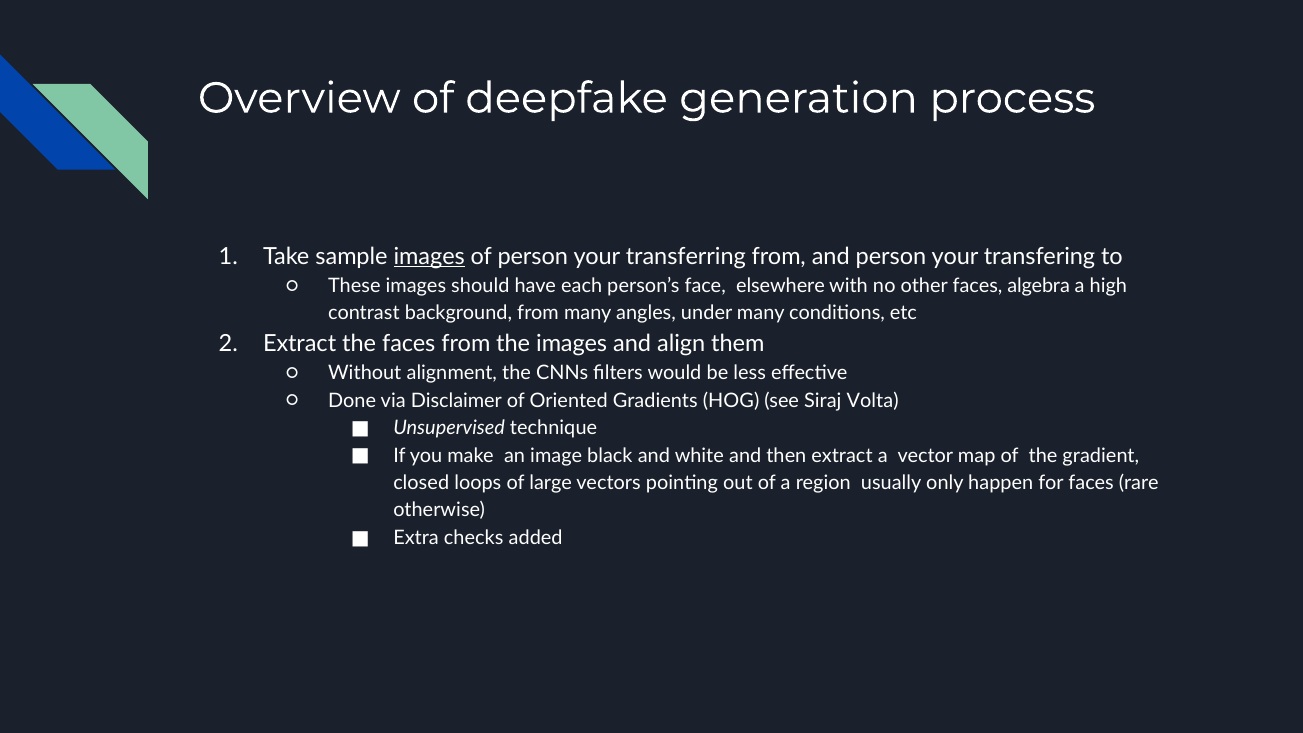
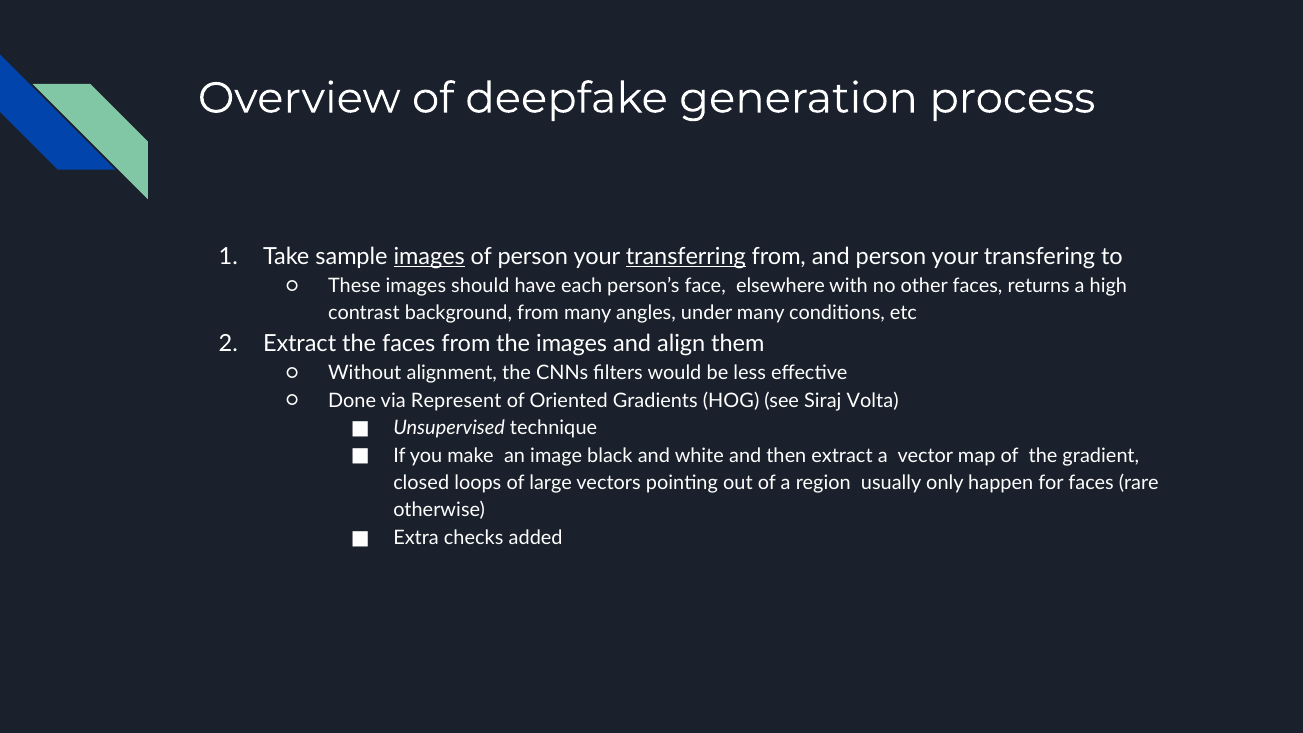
transferring underline: none -> present (686, 256)
algebra: algebra -> returns (1039, 286)
Disclaimer: Disclaimer -> Represent (456, 401)
